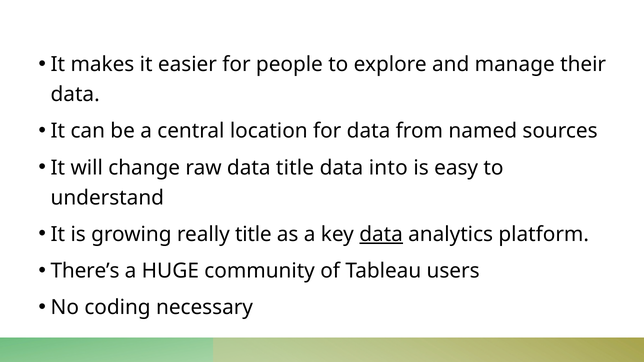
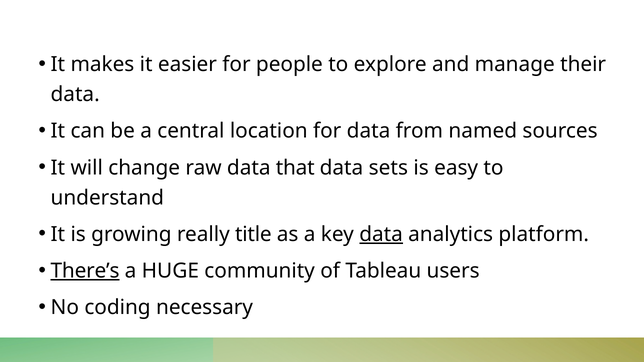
data title: title -> that (295, 168)
into: into -> sets (388, 168)
There’s underline: none -> present (85, 271)
